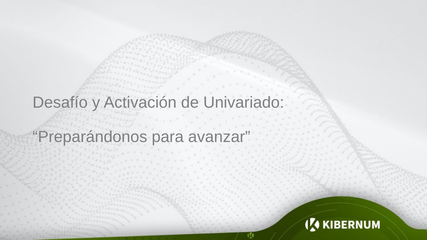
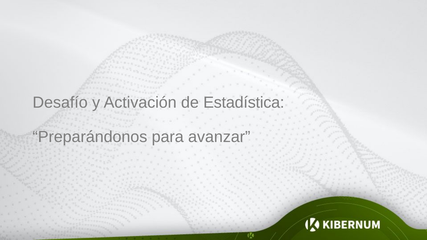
Univariado: Univariado -> Estadística (244, 103)
